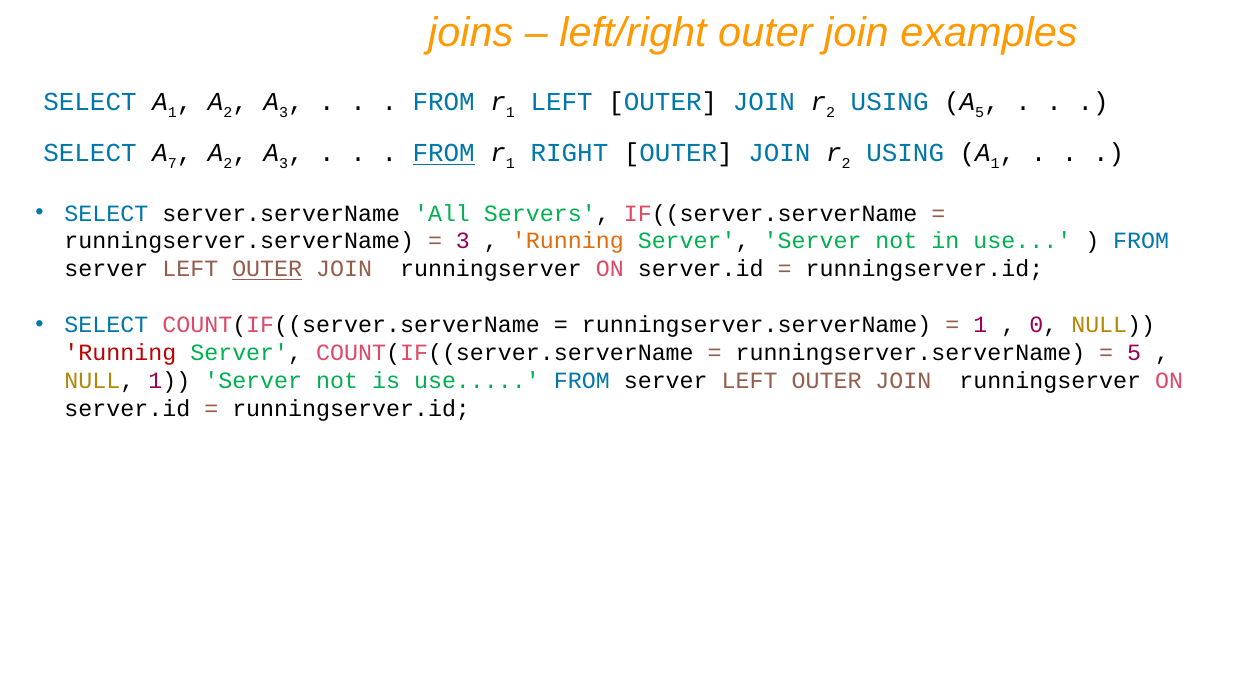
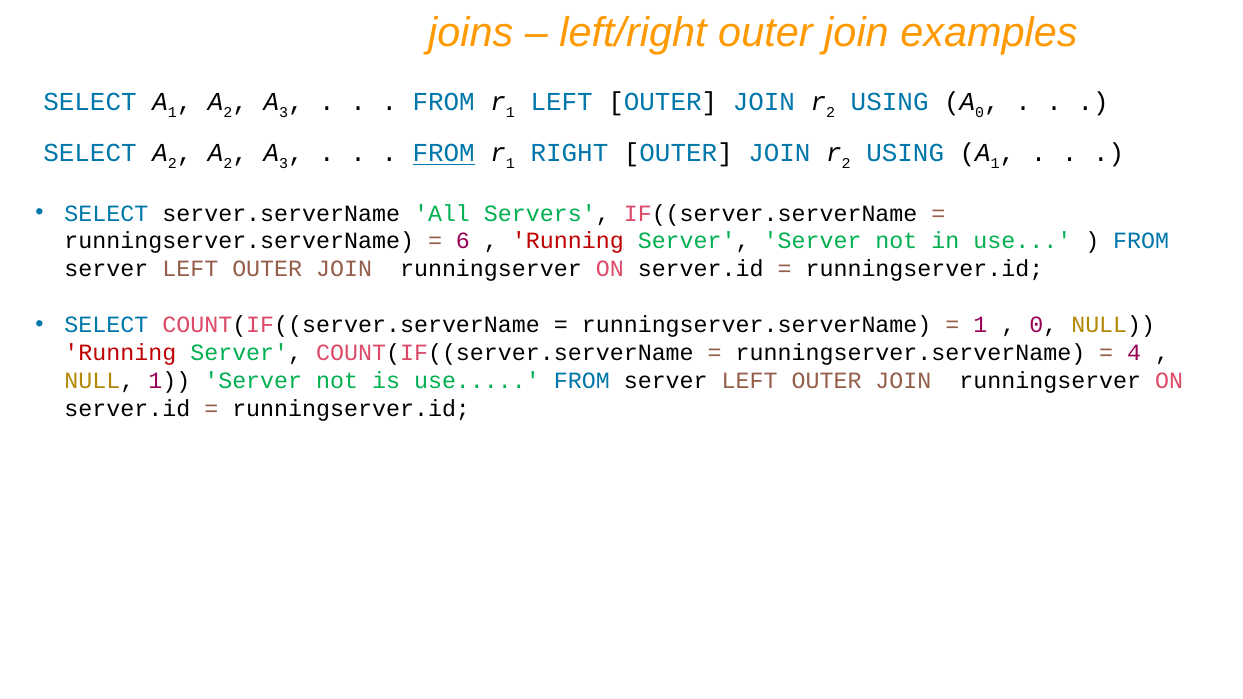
5: 5 -> 0 (980, 113)
7: 7 -> 2 (172, 164)
3: 3 -> 6 (463, 241)
Running colour: orange -> red (568, 241)
OUTER underline: present -> none (267, 269)
5: 5 -> 4 (1134, 353)
